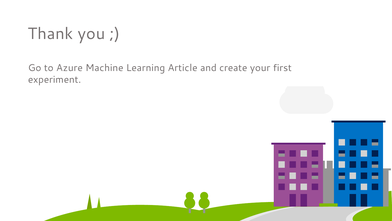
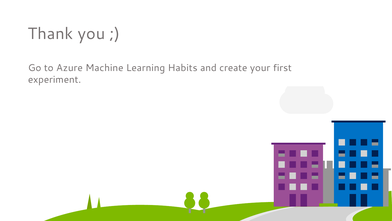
Article: Article -> Habits (183, 68)
